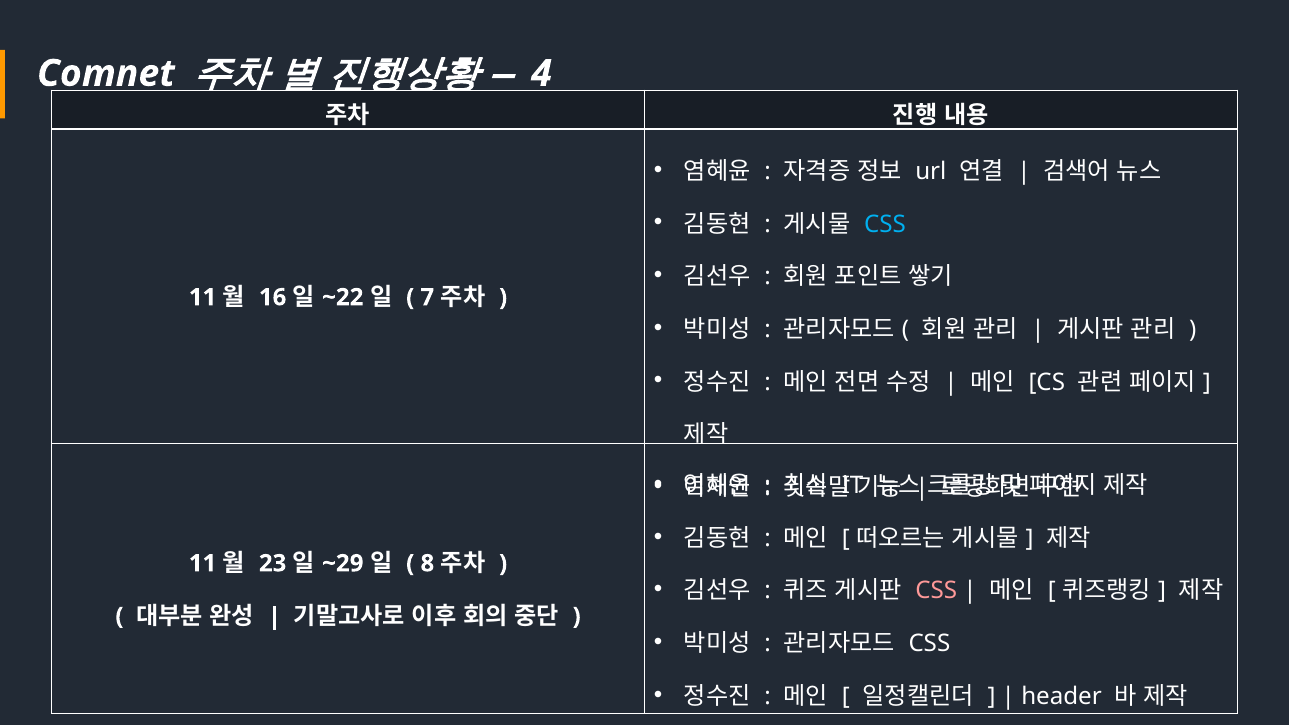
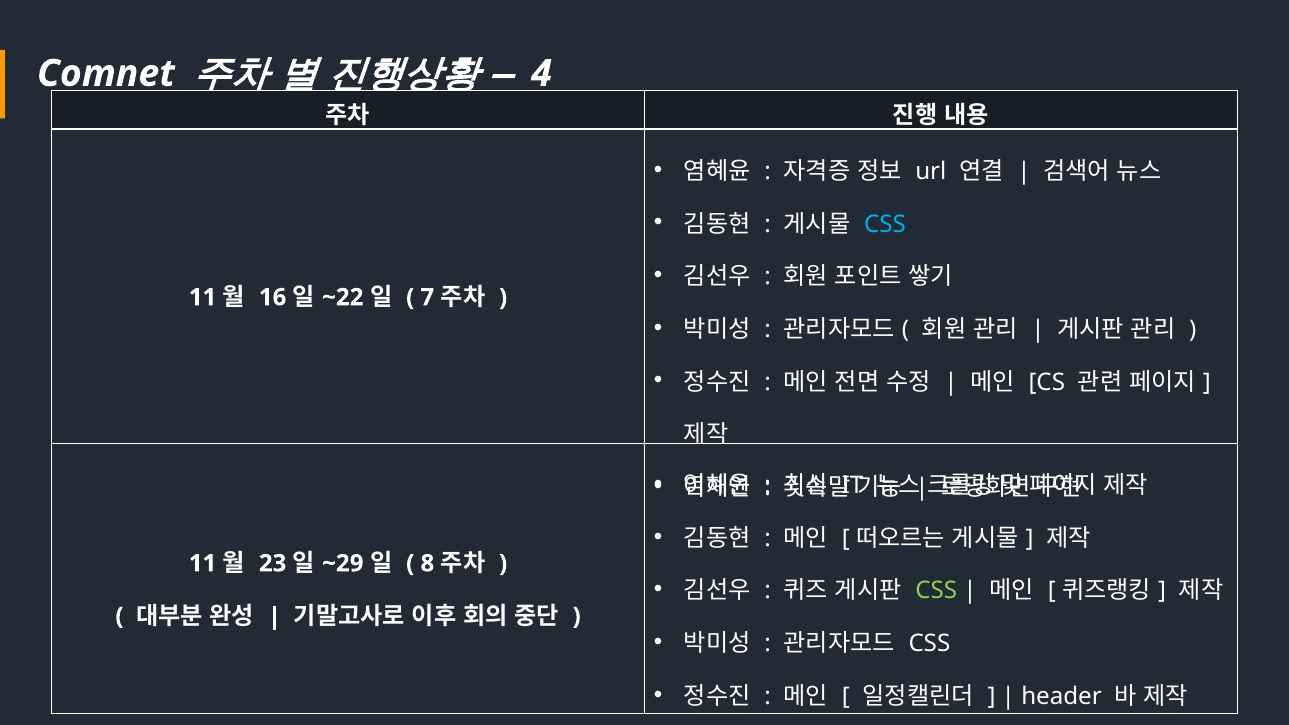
CSS colour: pink -> light green (936, 591)
